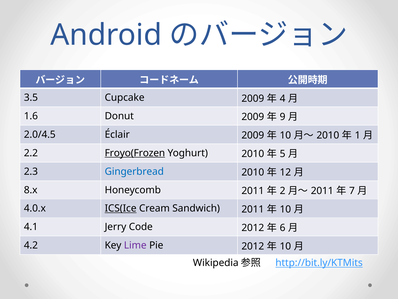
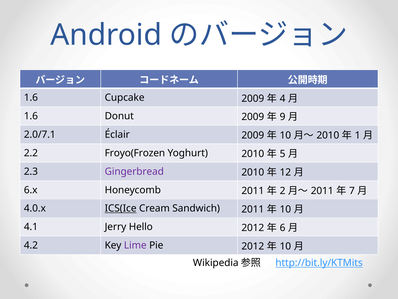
3.5: 3.5 -> 1.6 (31, 97)
2.0/4.5: 2.0/4.5 -> 2.0/7.1 (40, 134)
Froyo(Frozen underline: present -> none (135, 153)
Gingerbread colour: blue -> purple (134, 171)
8.x: 8.x -> 6.x (31, 190)
Code: Code -> Hello (141, 227)
